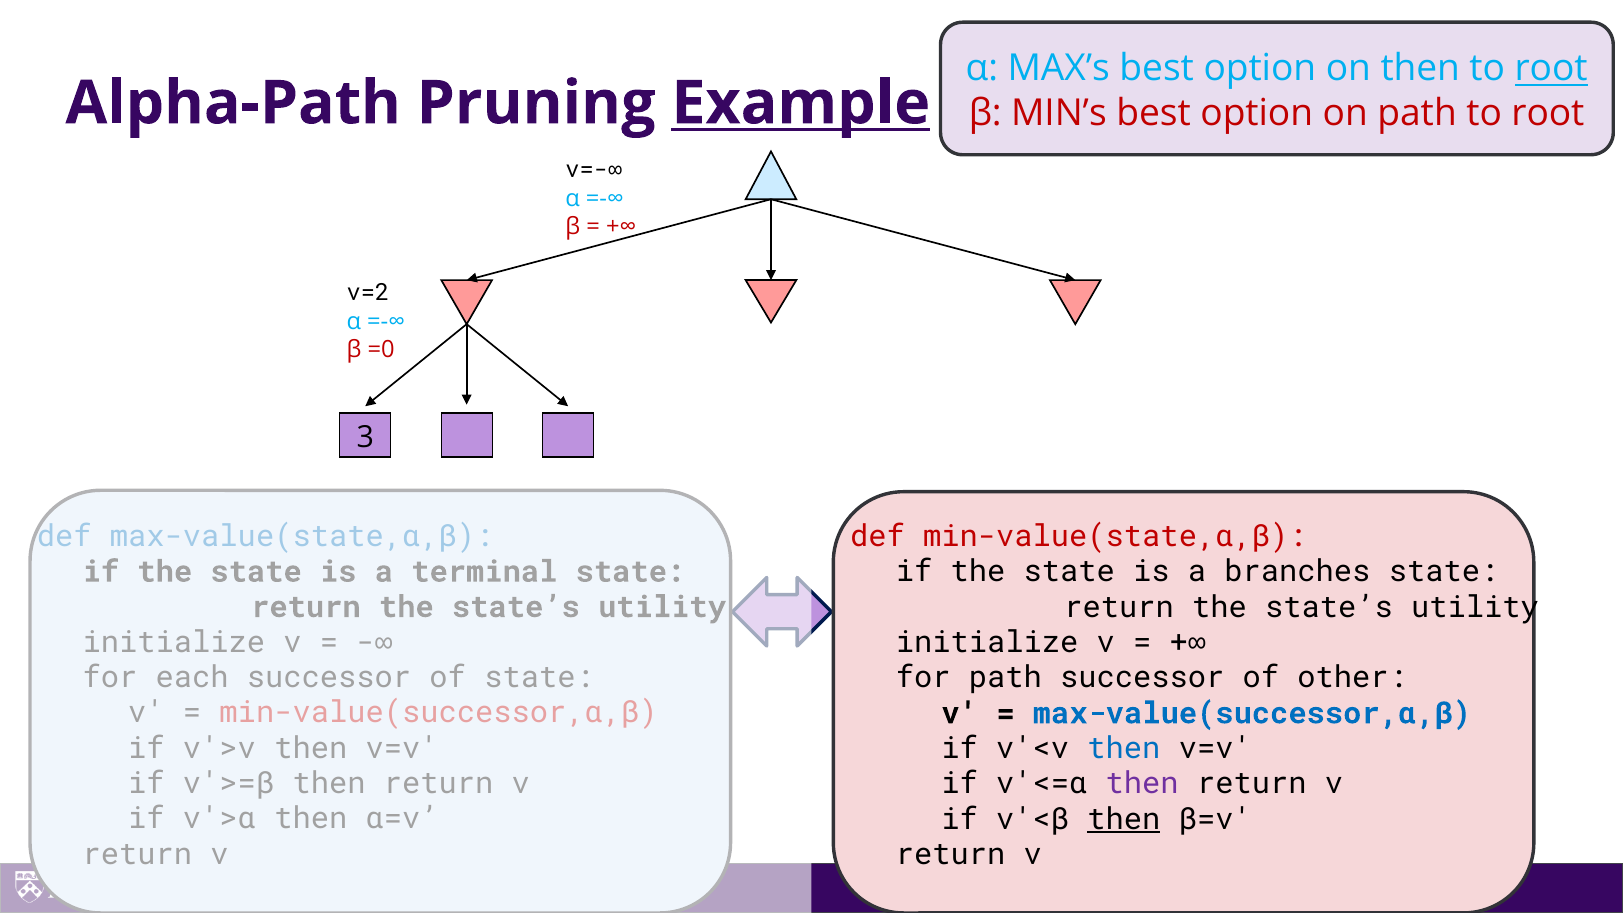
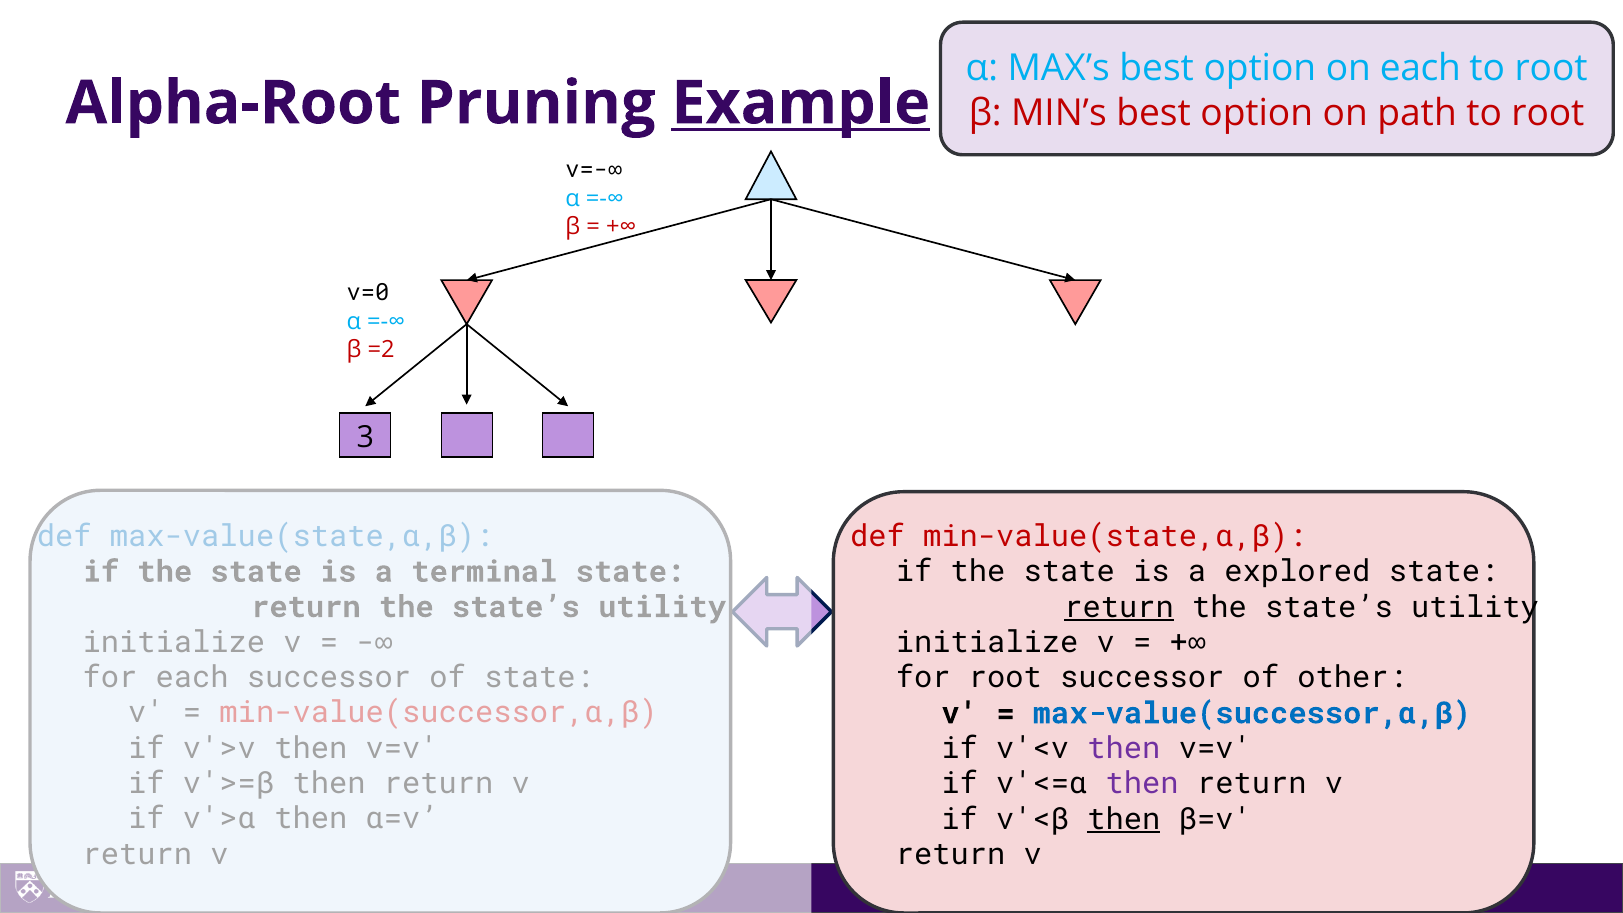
on then: then -> each (1420, 69)
root underline: present -> none (1551, 69)
Alpha-Path: Alpha-Path -> Alpha-Root (233, 103)
v=2: v=2 -> v=0 (368, 293)
=0: =0 -> =2 (381, 350)
branches: branches -> explored (1297, 572)
return underline: none -> present (1119, 607)
for path: path -> root (1005, 678)
then colour: blue -> purple (1124, 748)
